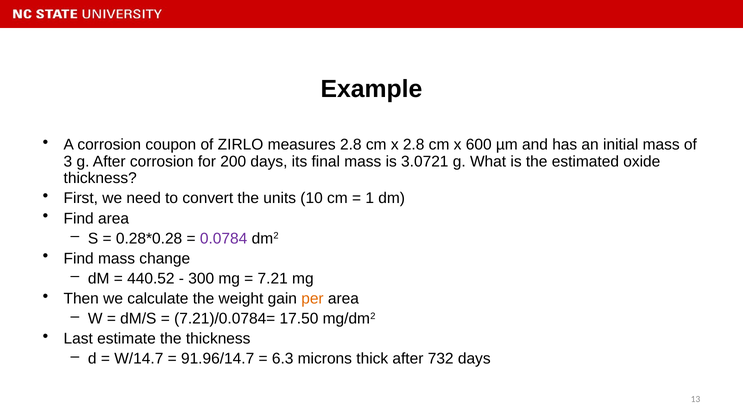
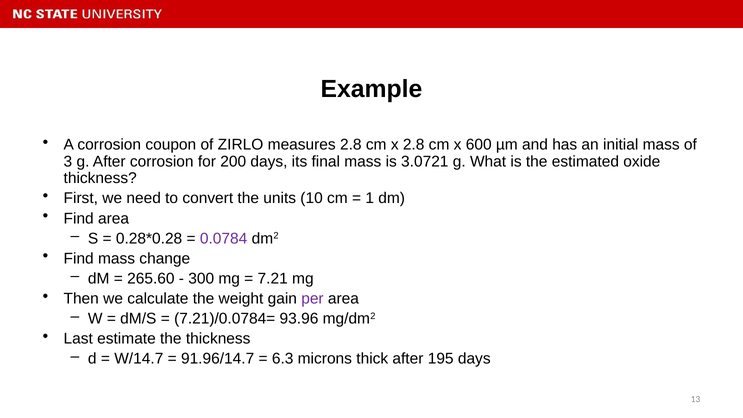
440.52: 440.52 -> 265.60 (151, 279)
per colour: orange -> purple (312, 299)
17.50: 17.50 -> 93.96 (299, 319)
732: 732 -> 195 (441, 359)
